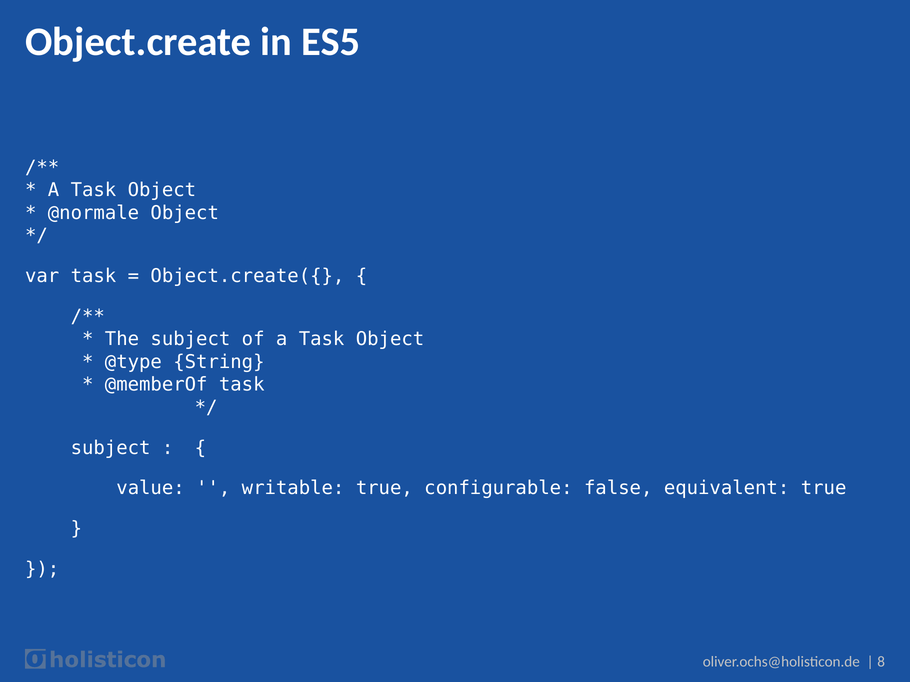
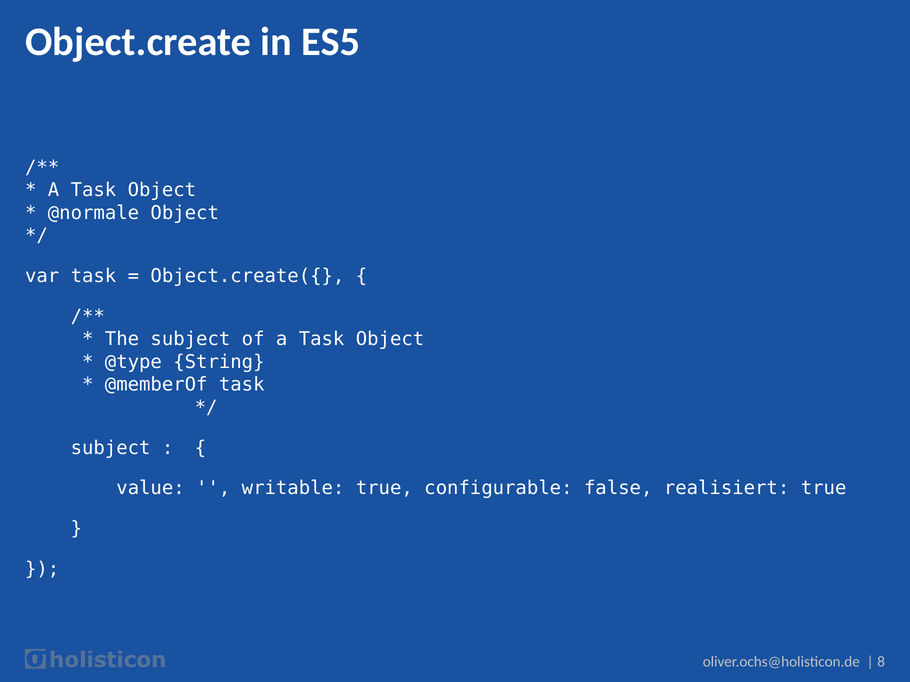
equivalent: equivalent -> realisiert (727, 489)
